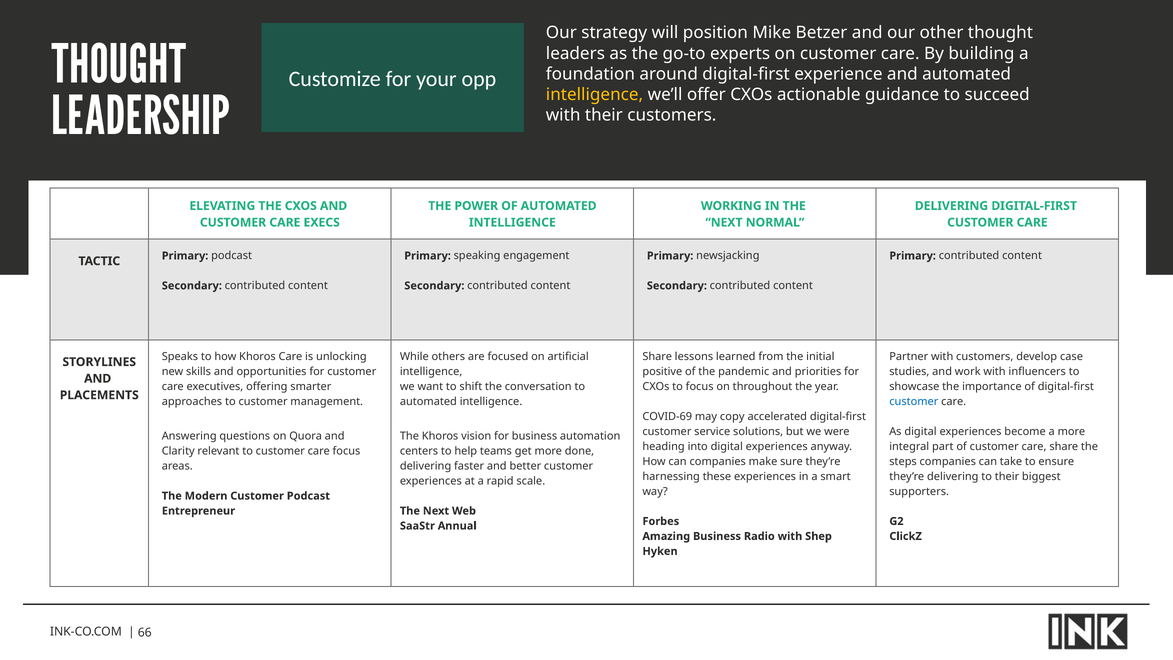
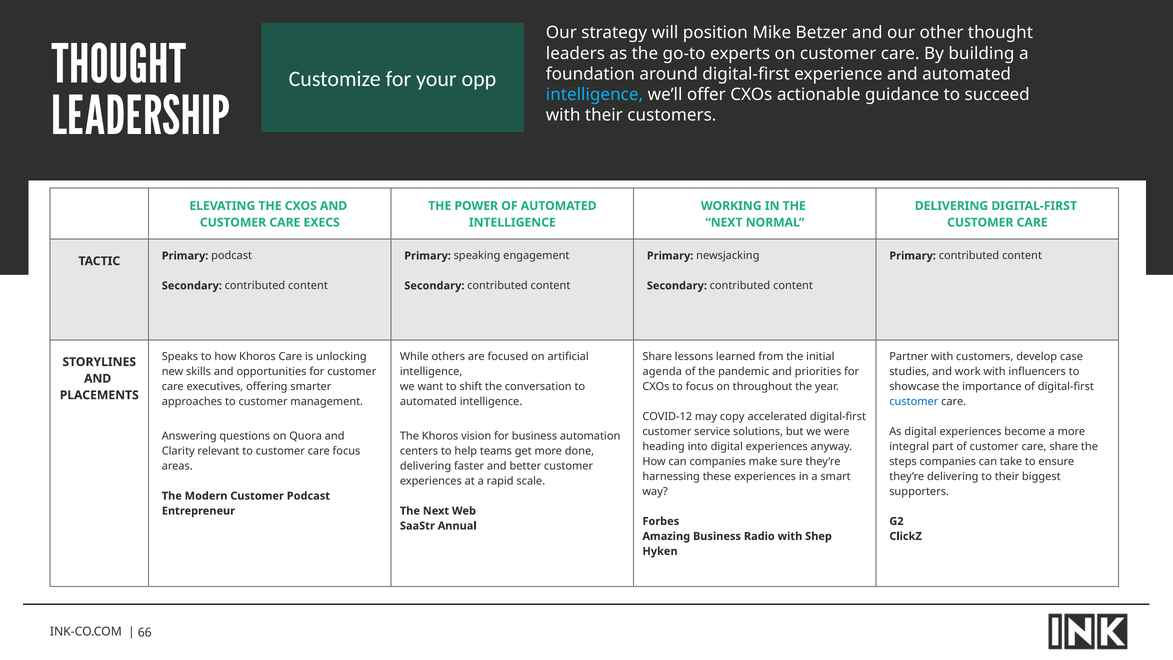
intelligence colour: yellow -> light blue (595, 94)
positive: positive -> agenda (662, 372)
COVID-69: COVID-69 -> COVID-12 (667, 416)
